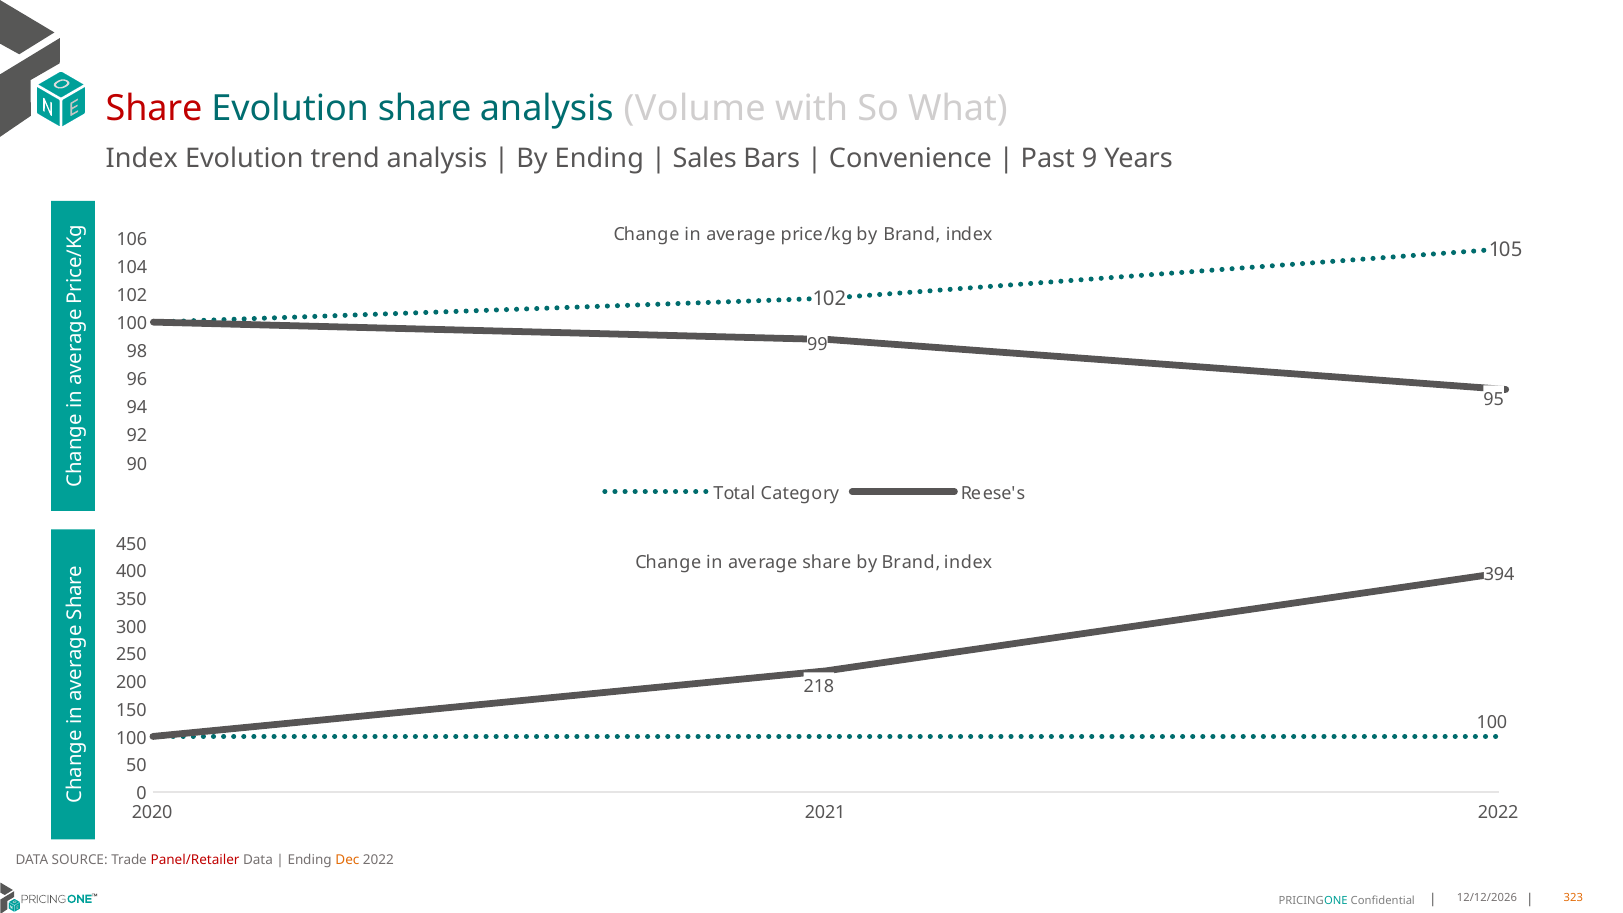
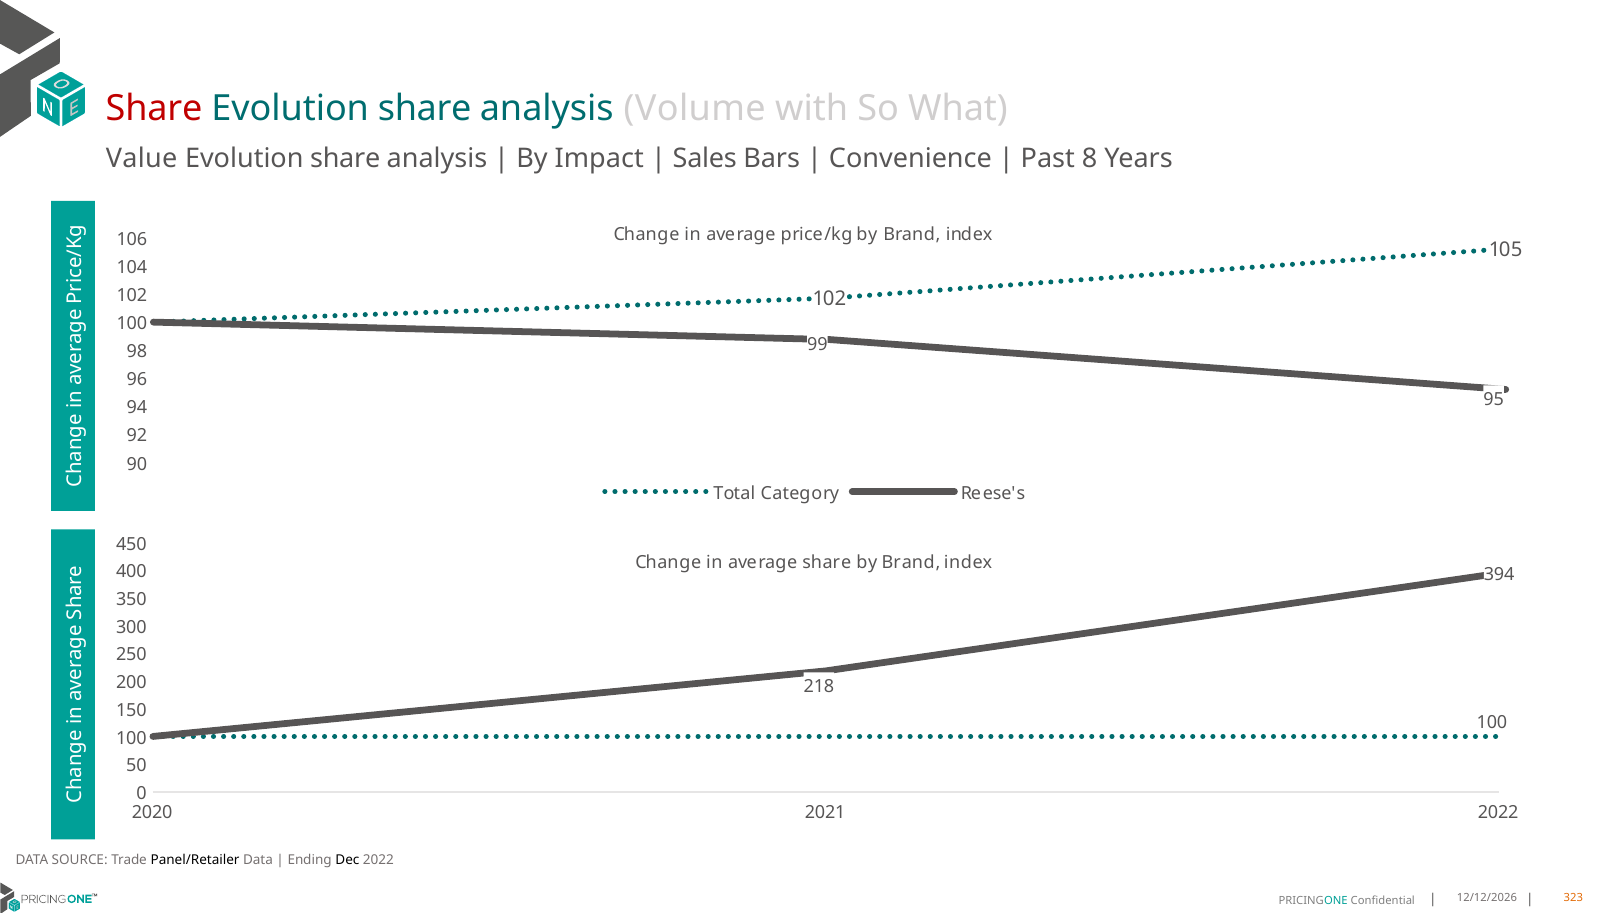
Index: Index -> Value (142, 158)
trend: trend -> share (345, 158)
By Ending: Ending -> Impact (599, 158)
9: 9 -> 8 (1090, 158)
Panel/Retailer colour: red -> black (195, 860)
Dec colour: orange -> black (347, 860)
